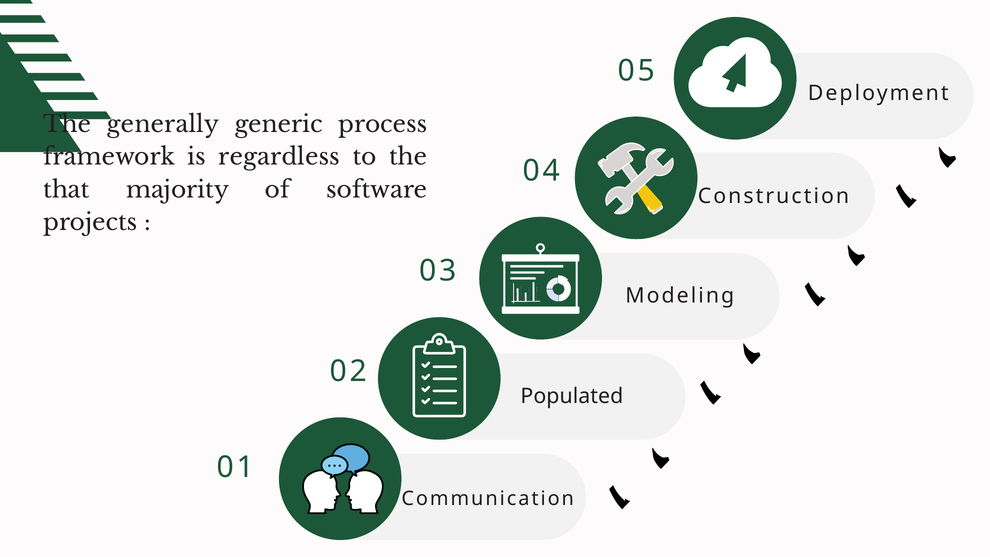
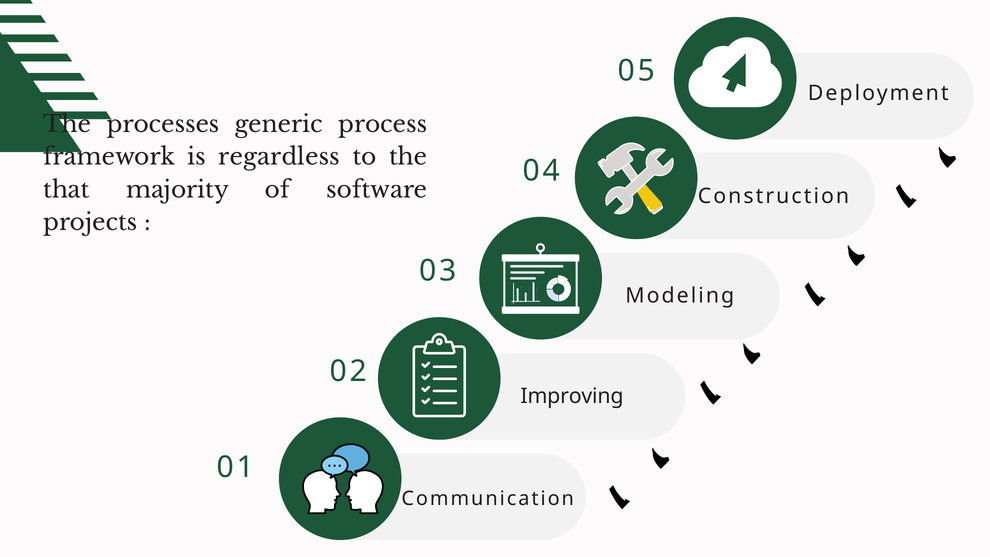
generally: generally -> processes (163, 124)
Populated: Populated -> Improving (572, 396)
